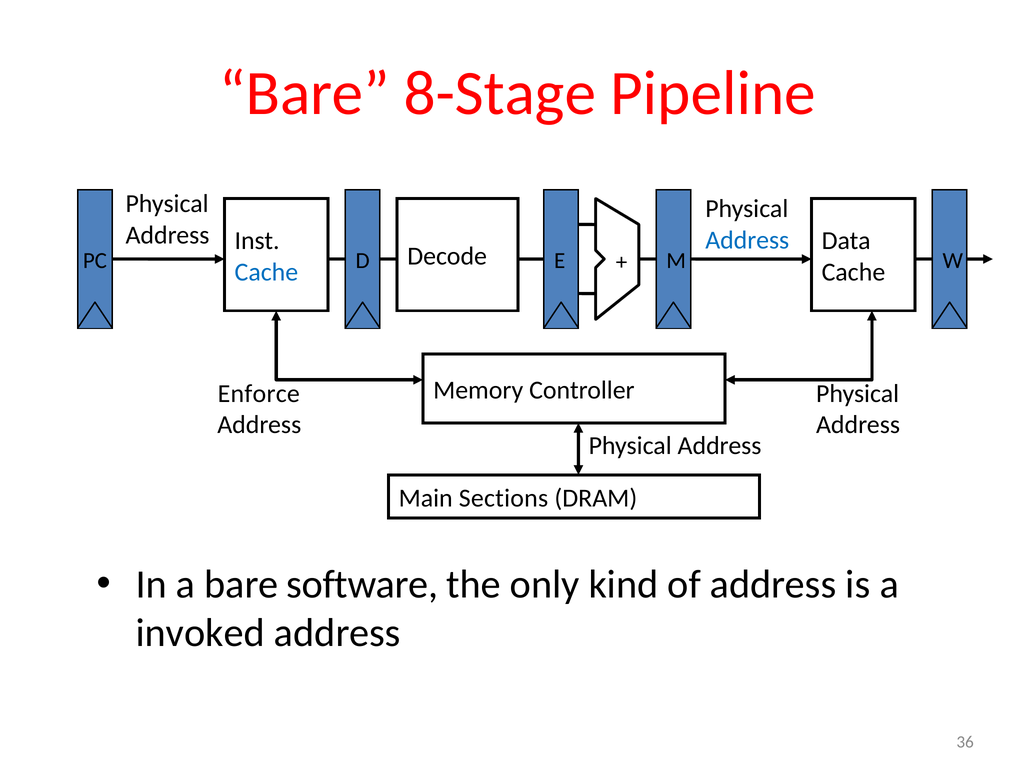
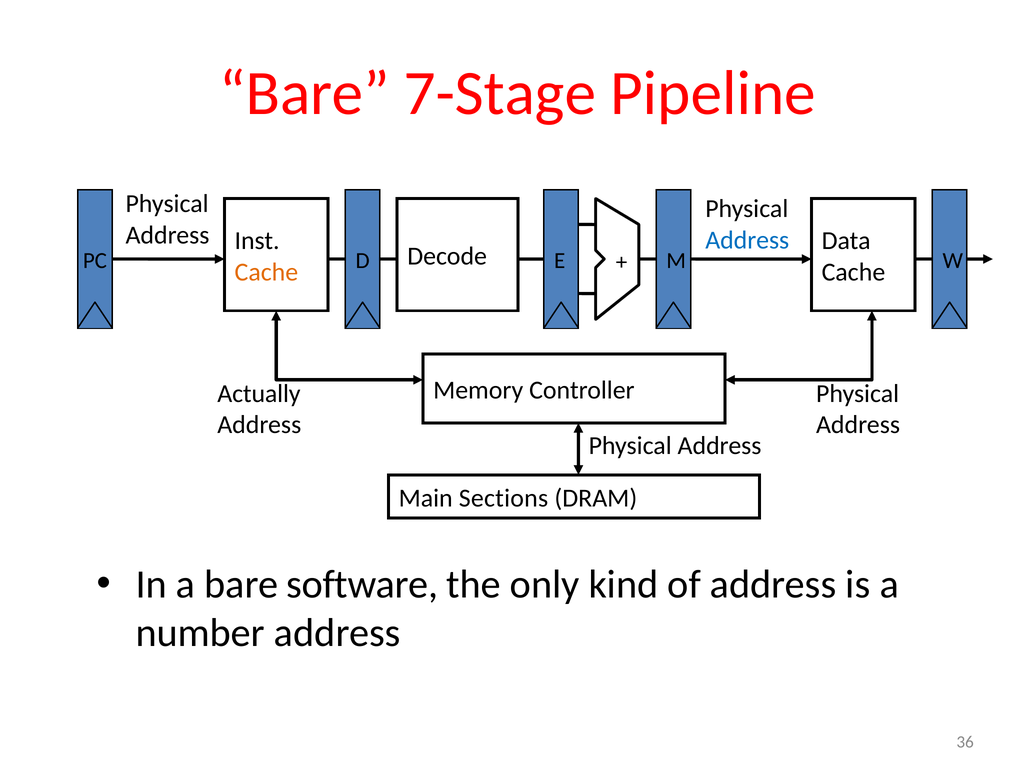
8-Stage: 8-Stage -> 7-Stage (500, 93)
Cache colour: blue -> orange (266, 272)
Enforce: Enforce -> Actually (259, 394)
invoked: invoked -> number (200, 633)
